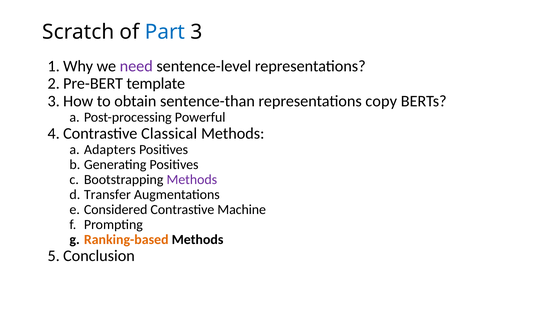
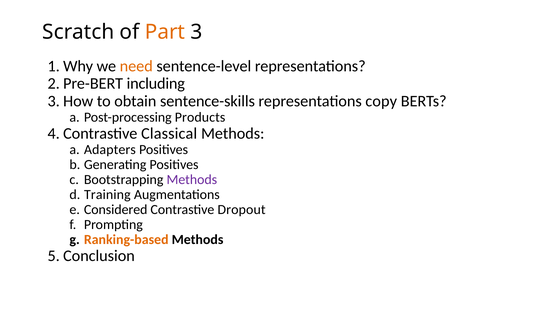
Part colour: blue -> orange (165, 32)
need colour: purple -> orange (136, 66)
template: template -> including (156, 84)
sentence-than: sentence-than -> sentence-skills (207, 101)
Powerful: Powerful -> Products (200, 117)
Transfer: Transfer -> Training (107, 195)
Machine: Machine -> Dropout (242, 210)
